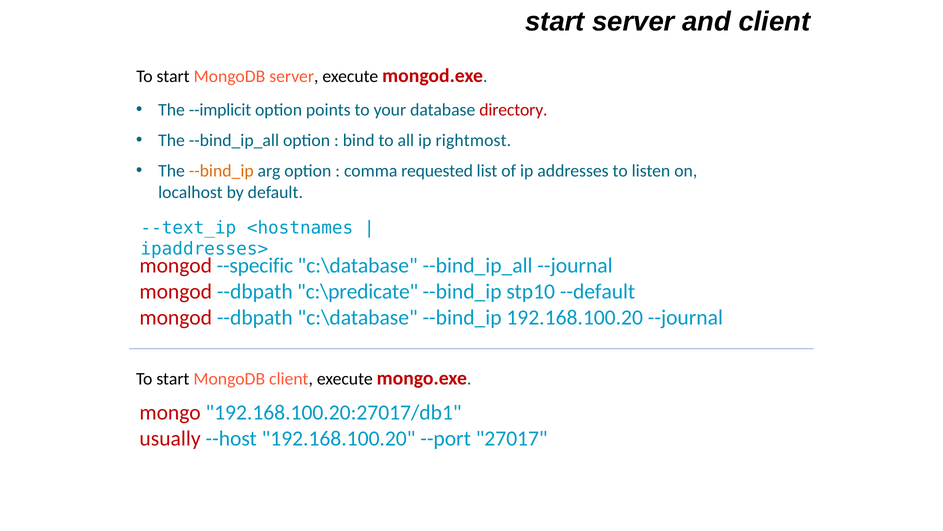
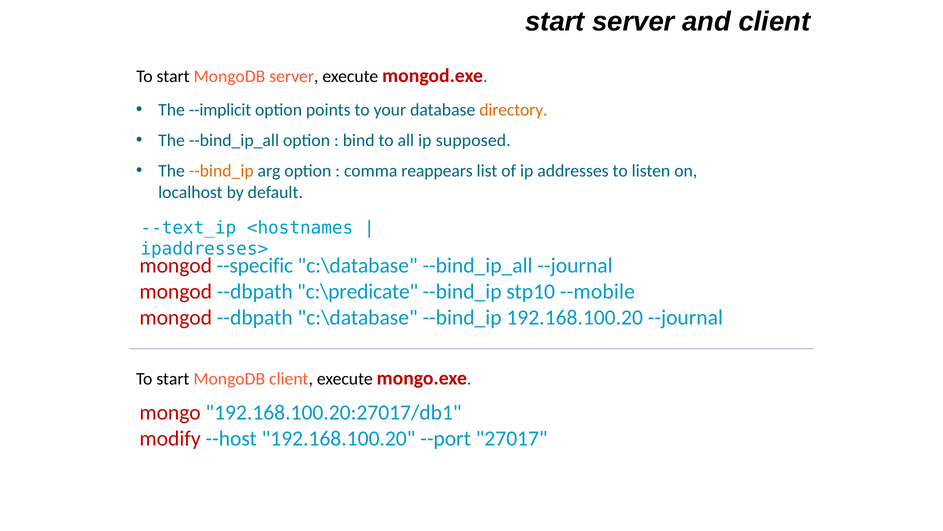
directory colour: red -> orange (513, 110)
rightmost: rightmost -> supposed (473, 140)
requested: requested -> reappears (437, 171)
--default: --default -> --mobile (597, 291)
usually: usually -> modify (170, 438)
